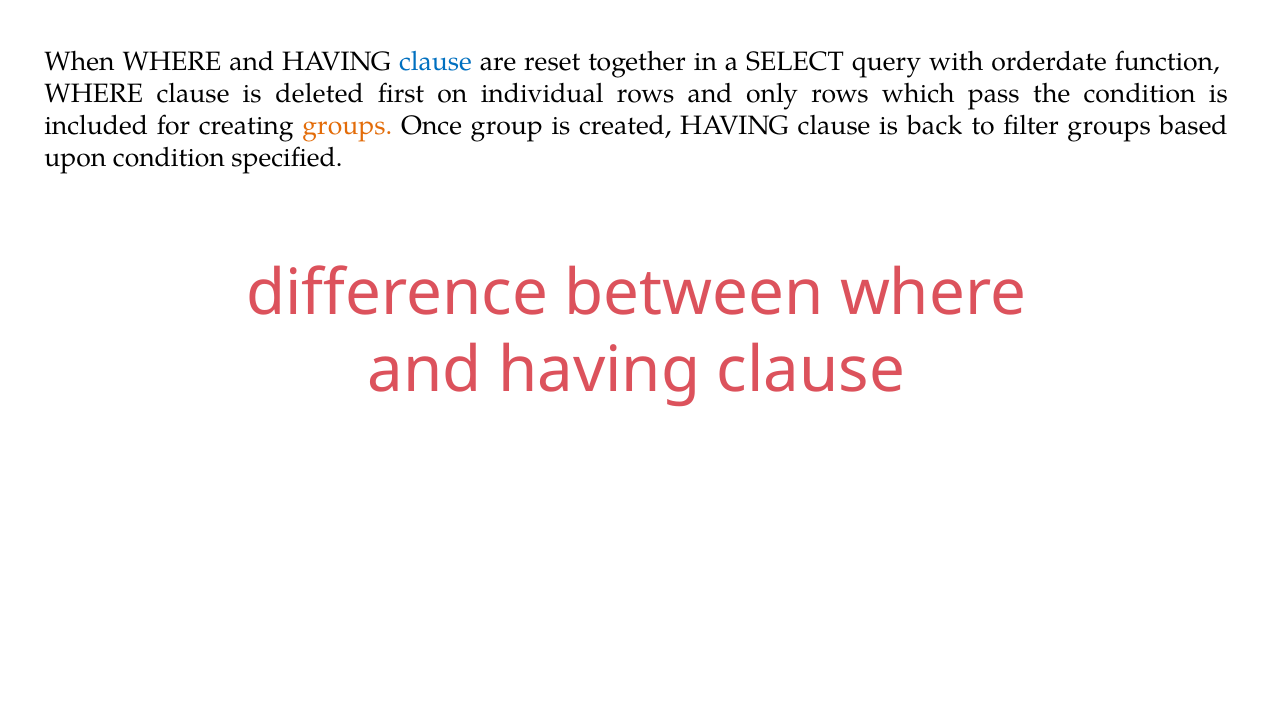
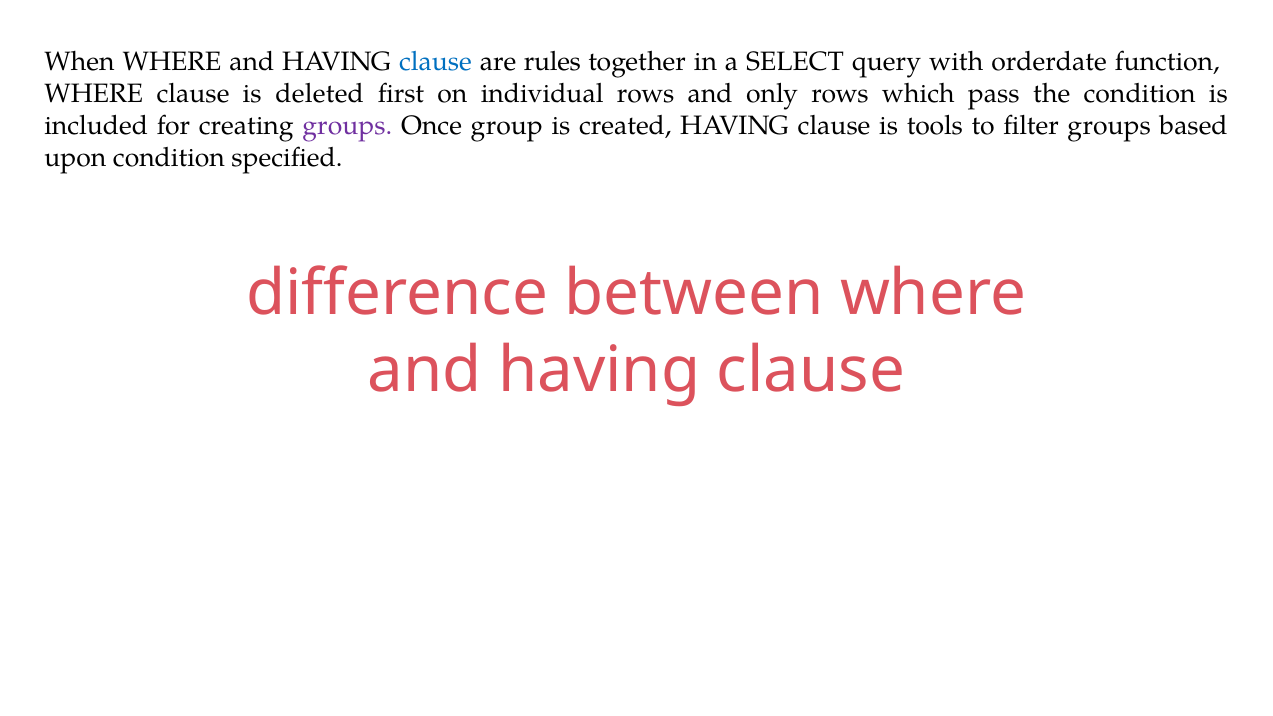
reset: reset -> rules (552, 62)
groups colour: orange -> purple (347, 126)
back: back -> tools (935, 126)
